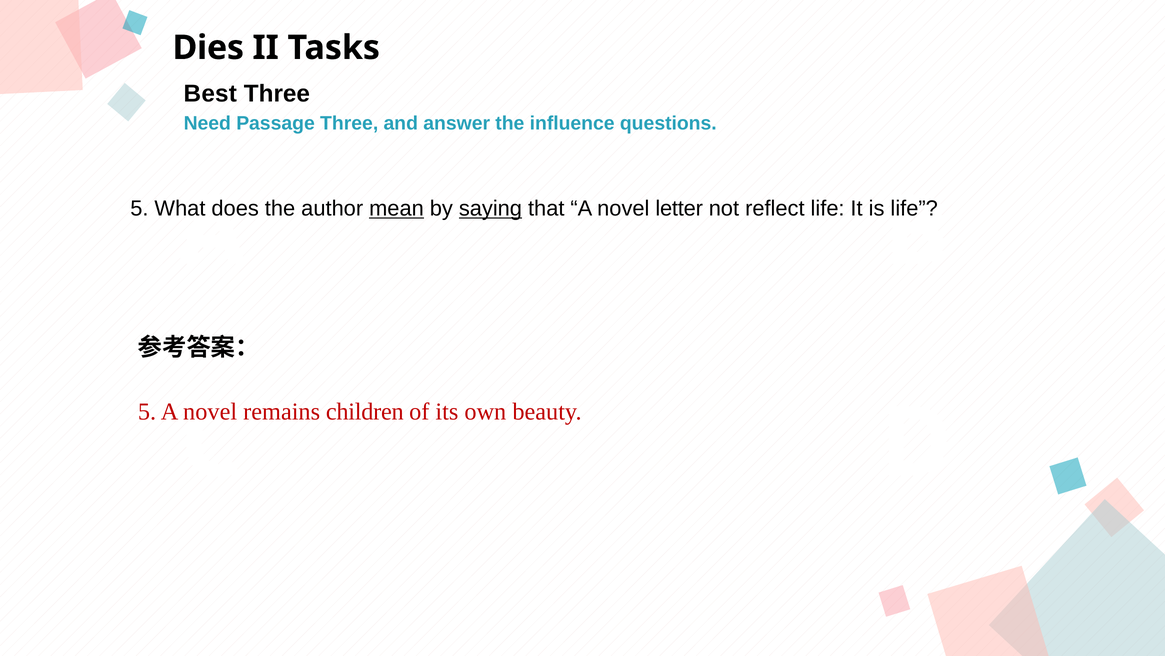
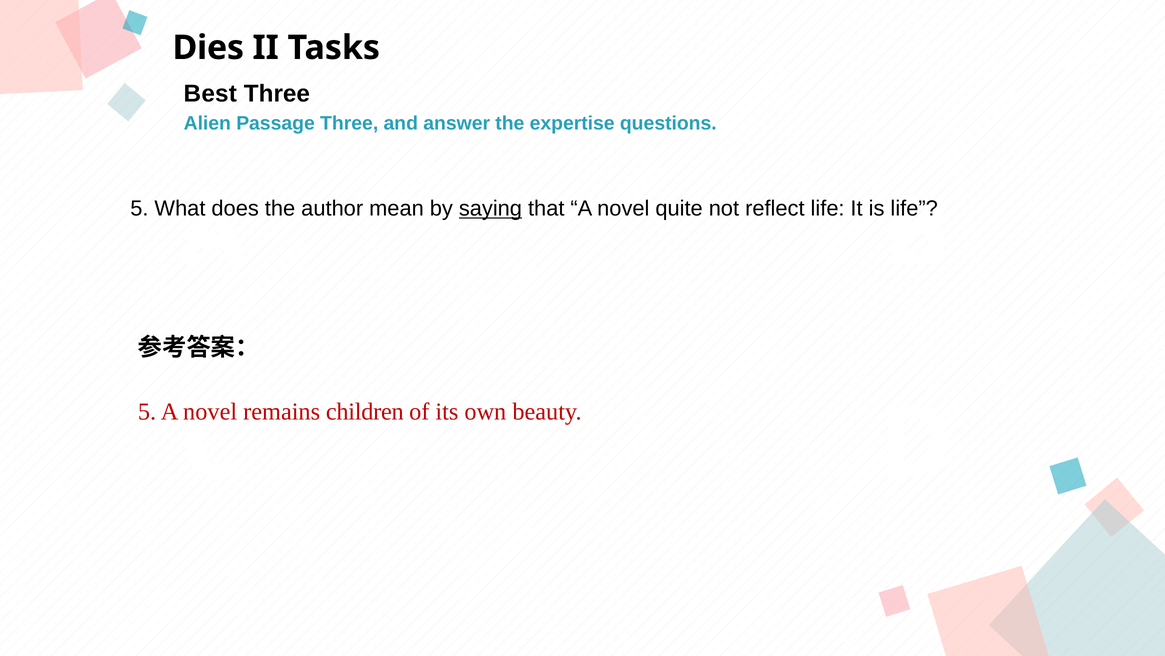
Need: Need -> Alien (207, 123)
influence: influence -> expertise (572, 123)
mean underline: present -> none (396, 208)
letter: letter -> quite (679, 208)
